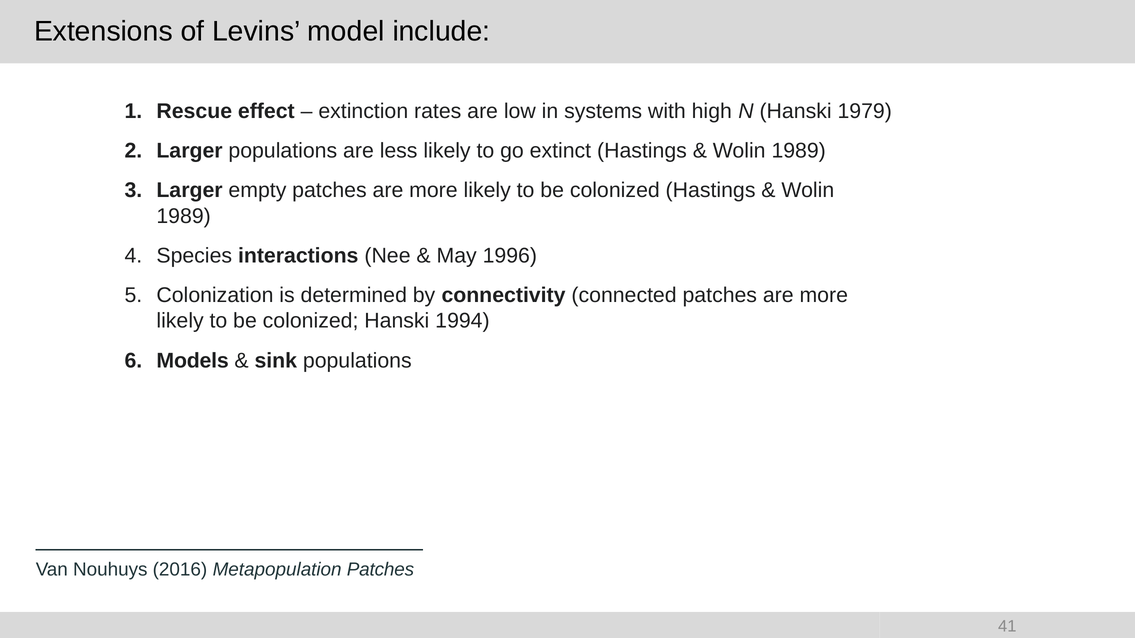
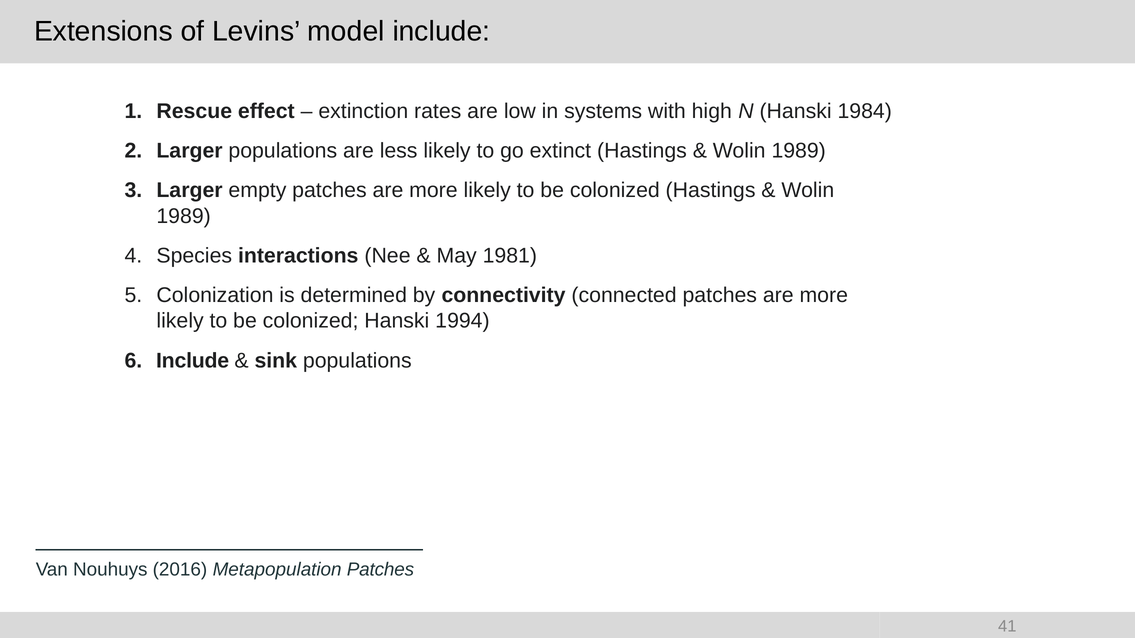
1979: 1979 -> 1984 (865, 111)
1996: 1996 -> 1981 (510, 256)
Models: Models -> Include (193, 361)
